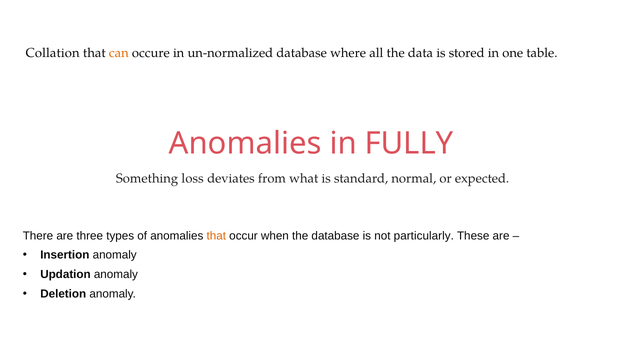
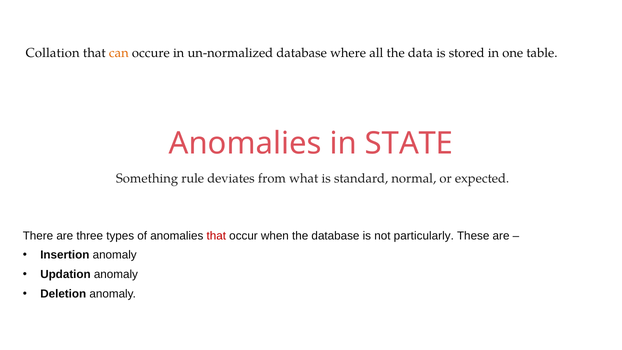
FULLY: FULLY -> STATE (409, 144)
loss: loss -> rule (193, 179)
that colour: orange -> red (216, 236)
